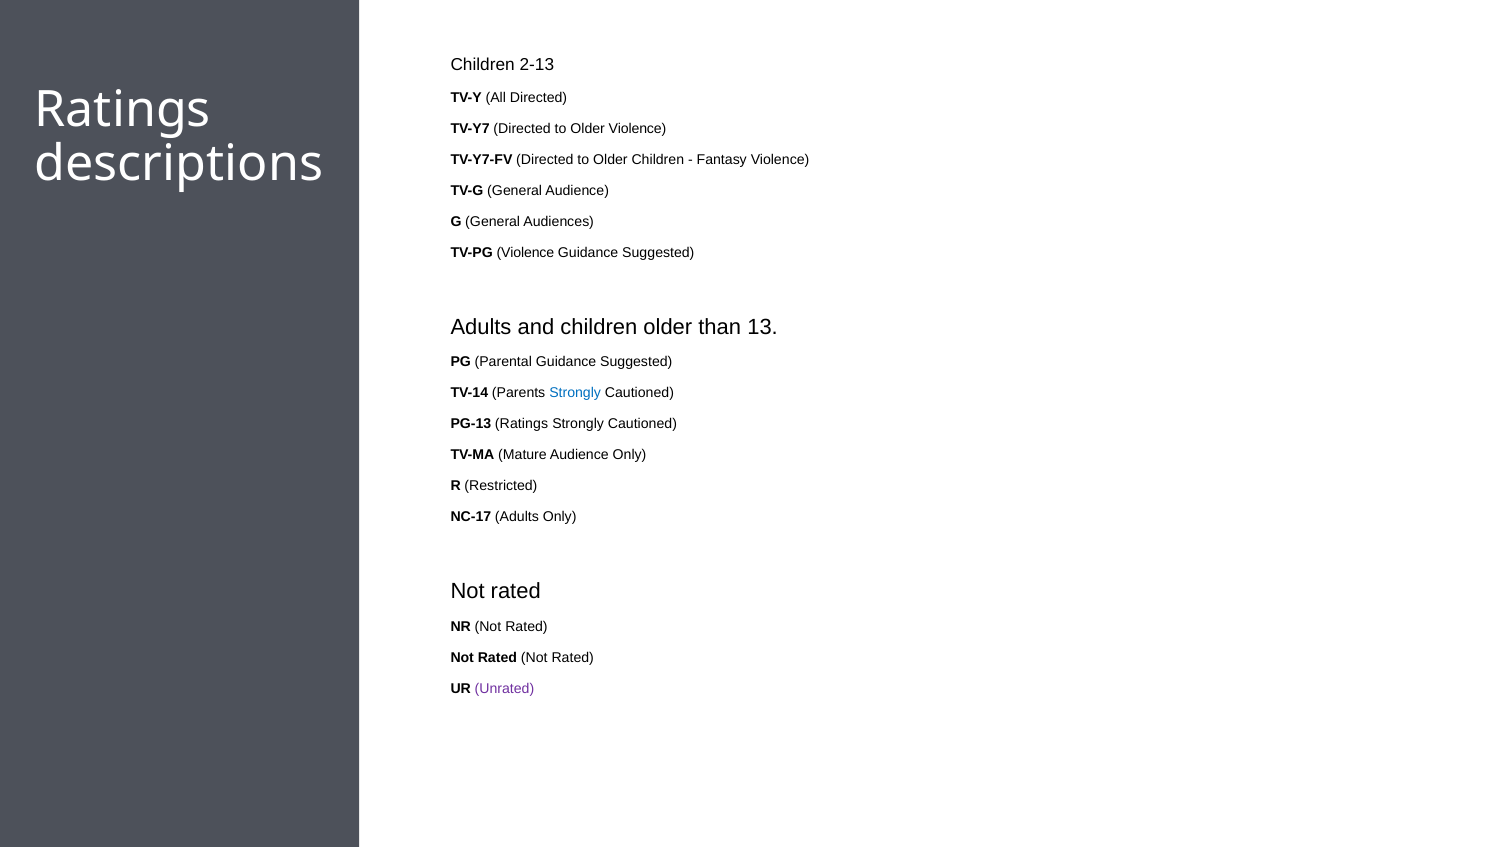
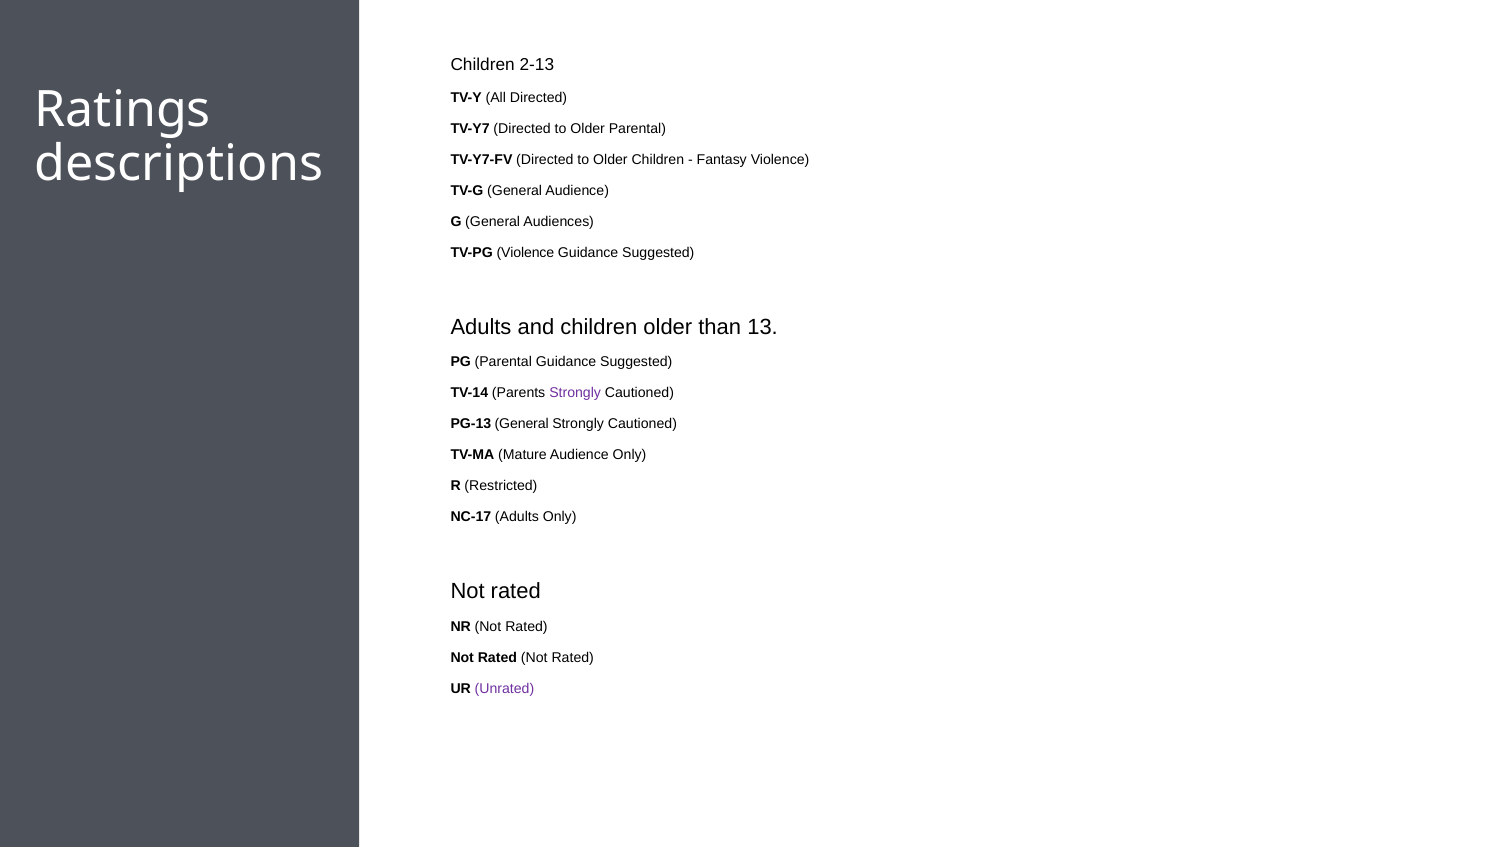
Older Violence: Violence -> Parental (637, 128)
Strongly colour: blue -> purple (575, 393)
PG-13 Ratings: Ratings -> General (522, 424)
